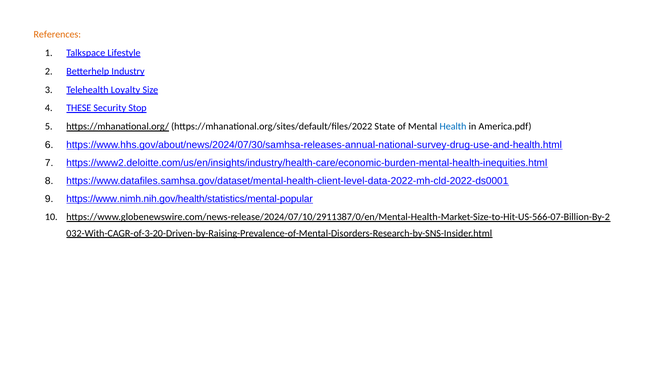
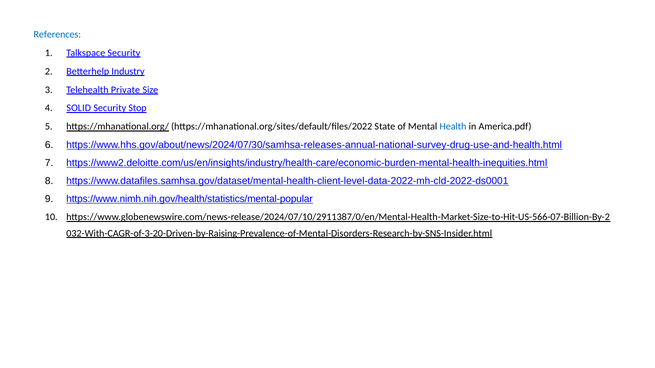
References colour: orange -> blue (57, 35)
Talkspace Lifestyle: Lifestyle -> Security (124, 53)
Loyalty: Loyalty -> Private (125, 90)
THESE: THESE -> SOLID (79, 108)
